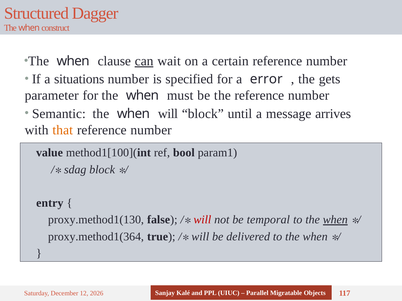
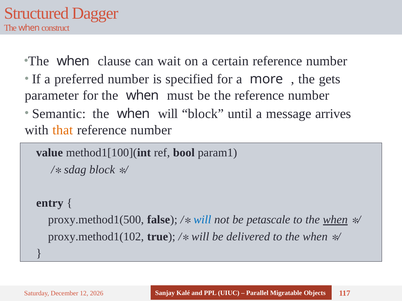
can underline: present -> none (144, 61)
situations: situations -> preferred (79, 79)
error: error -> more (266, 79)
proxy.method1(130: proxy.method1(130 -> proxy.method1(500 (96, 220)
will colour: red -> blue (202, 220)
temporal: temporal -> petascale (268, 220)
proxy.method1(364: proxy.method1(364 -> proxy.method1(102 (96, 237)
